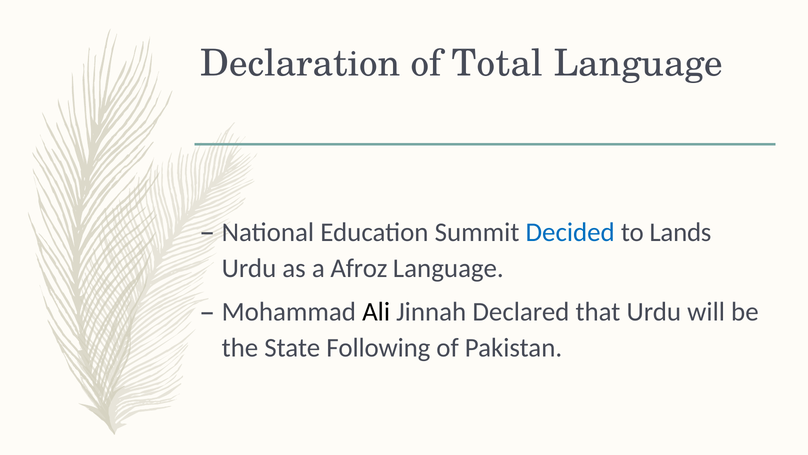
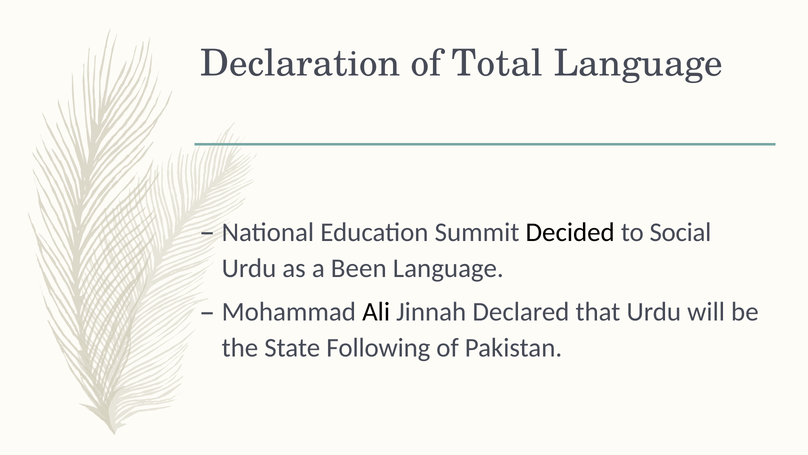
Decided colour: blue -> black (570, 232)
Lands: Lands -> Social (680, 232)
Afroz: Afroz -> Been (359, 268)
